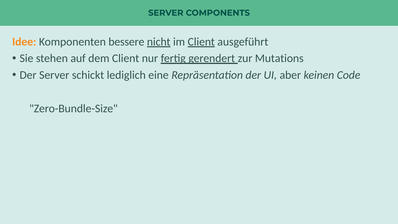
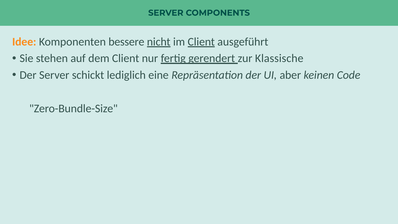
Mutations: Mutations -> Klassische (279, 58)
